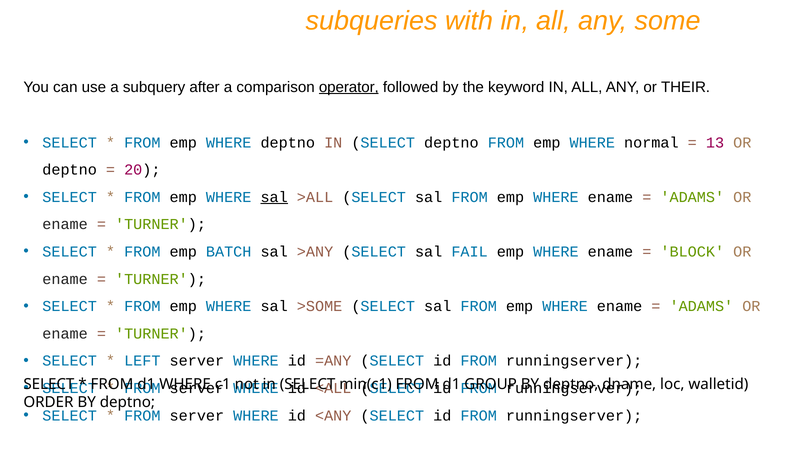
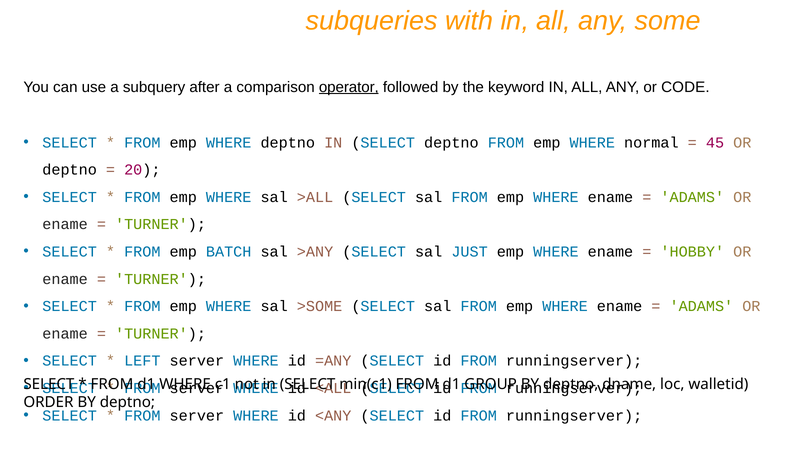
THEIR: THEIR -> CODE (685, 87)
13: 13 -> 45 (715, 142)
sal underline: present -> none (274, 197)
FAIL: FAIL -> JUST (470, 251)
BLOCK: BLOCK -> HOBBY (692, 251)
